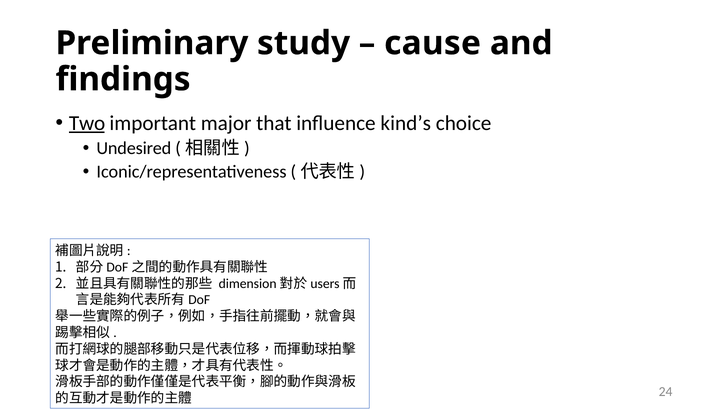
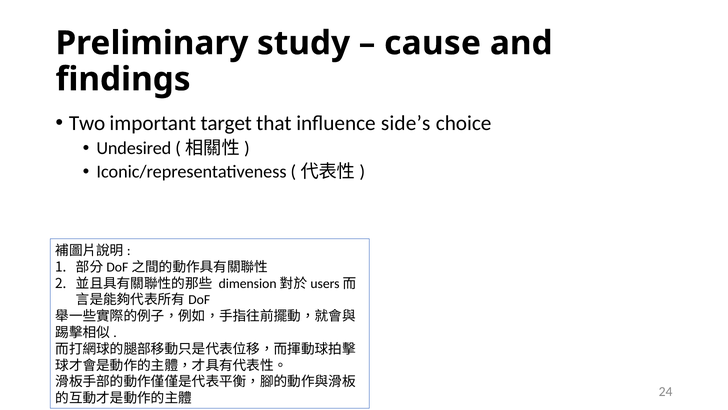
Two underline: present -> none (87, 123)
major: major -> target (226, 123)
kind’s: kind’s -> side’s (406, 123)
